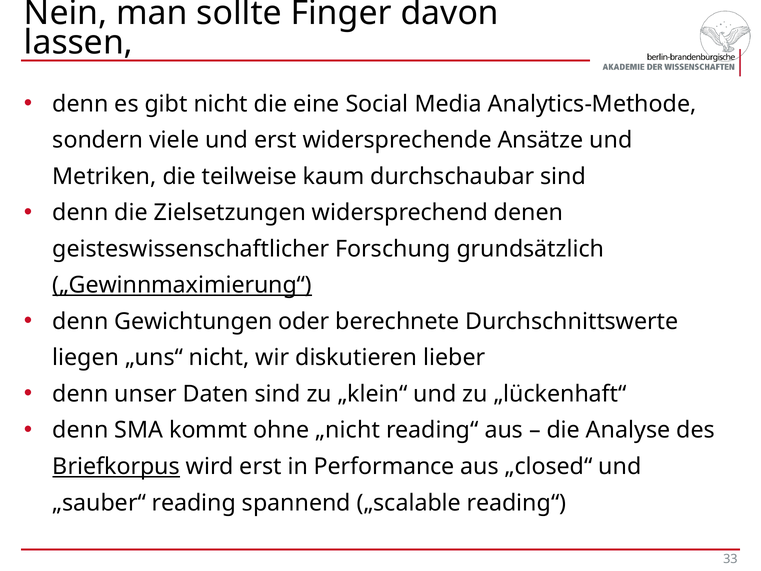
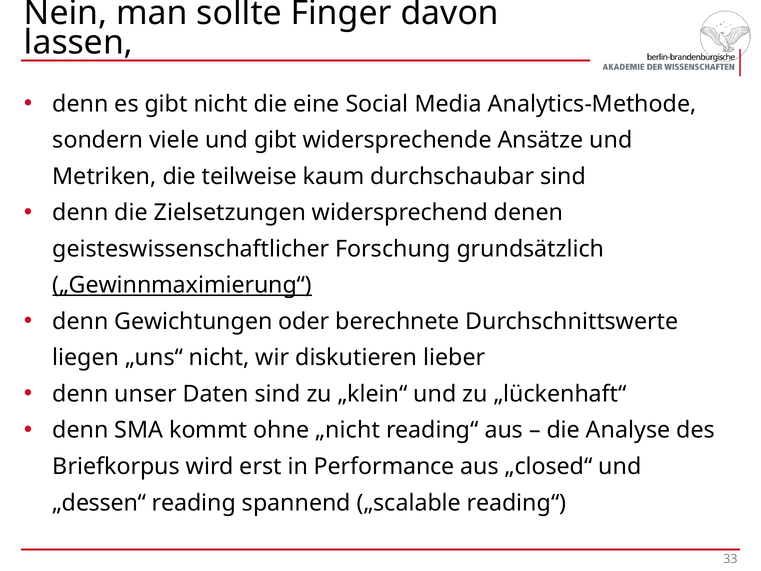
und erst: erst -> gibt (275, 140)
Briefkorpus underline: present -> none (116, 466)
„sauber“: „sauber“ -> „dessen“ (99, 503)
